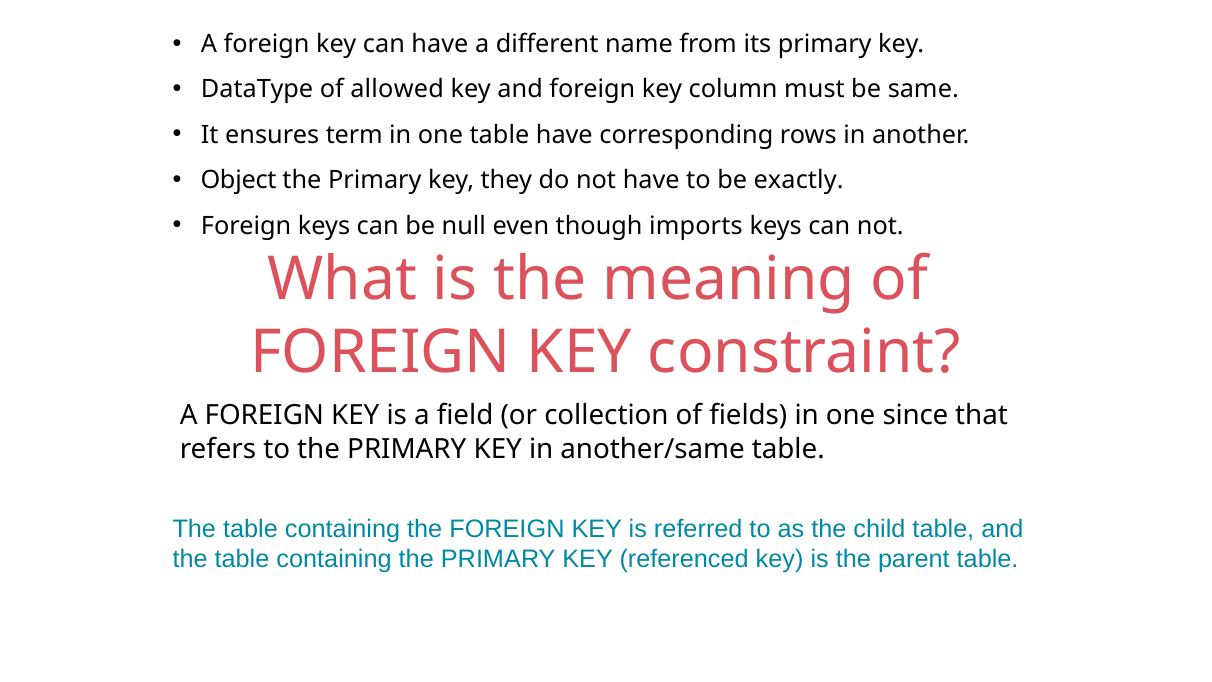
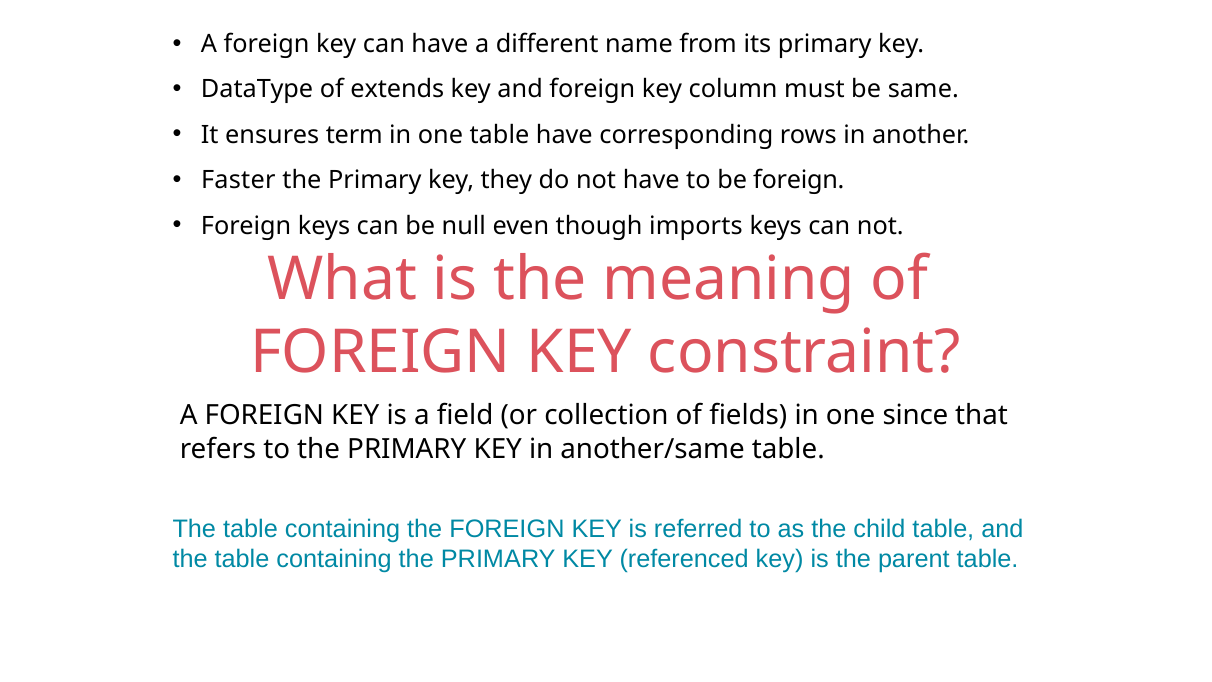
allowed: allowed -> extends (397, 90)
Object: Object -> Faster (238, 180)
be exactly: exactly -> foreign (799, 180)
